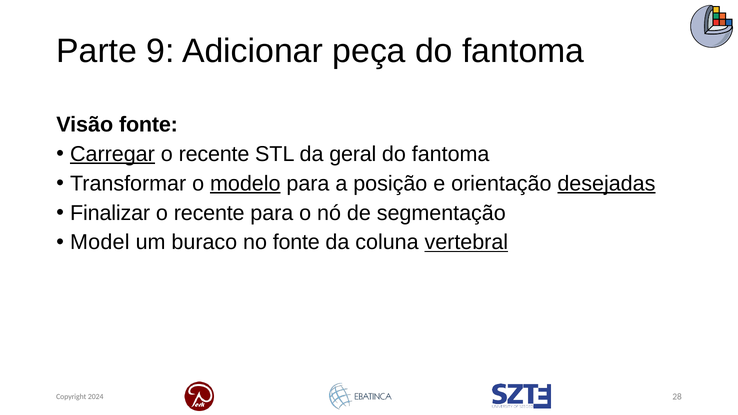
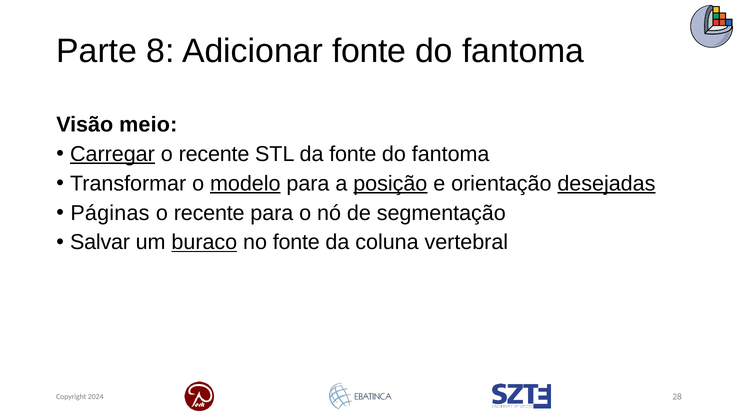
9: 9 -> 8 (160, 51)
Adicionar peça: peça -> fonte (369, 51)
Visão fonte: fonte -> meio (148, 125)
da geral: geral -> fonte (353, 154)
posição underline: none -> present (390, 184)
Finalizar: Finalizar -> Páginas (110, 213)
Model: Model -> Salvar (100, 242)
buraco underline: none -> present (204, 242)
vertebral underline: present -> none (466, 242)
